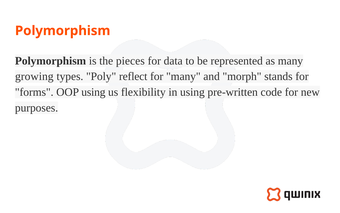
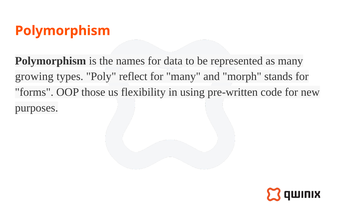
pieces: pieces -> names (130, 61)
OOP using: using -> those (93, 92)
